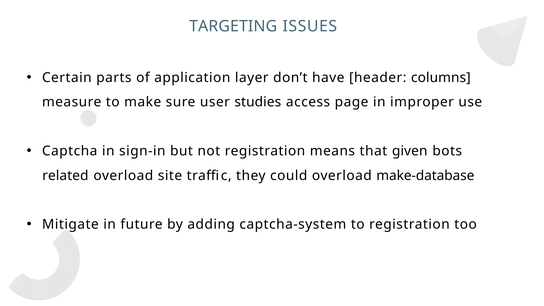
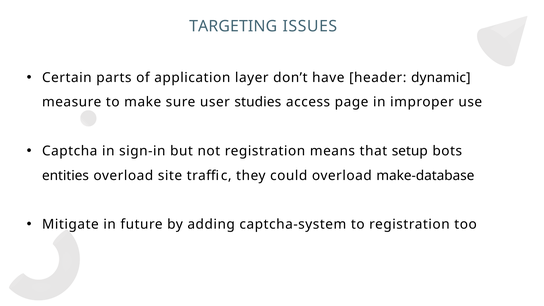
columns: columns -> dynamic (441, 78)
given: given -> setup (410, 151)
related: related -> entities (65, 176)
